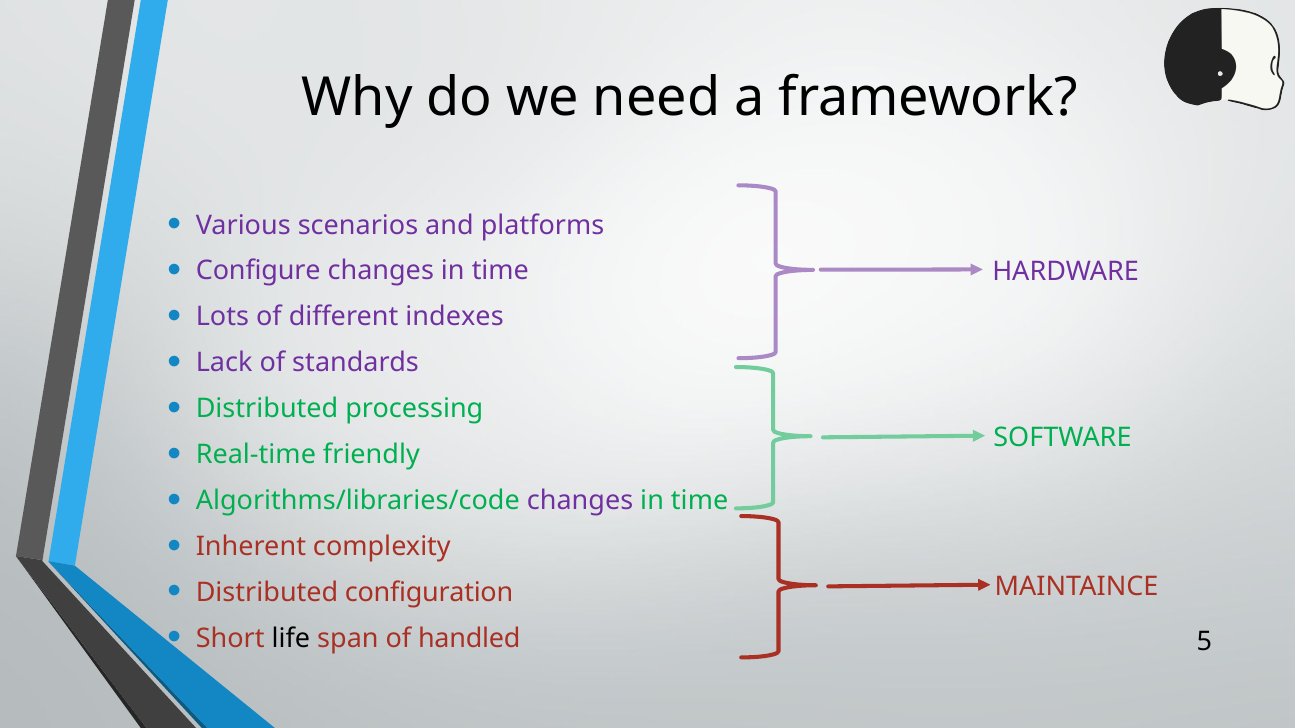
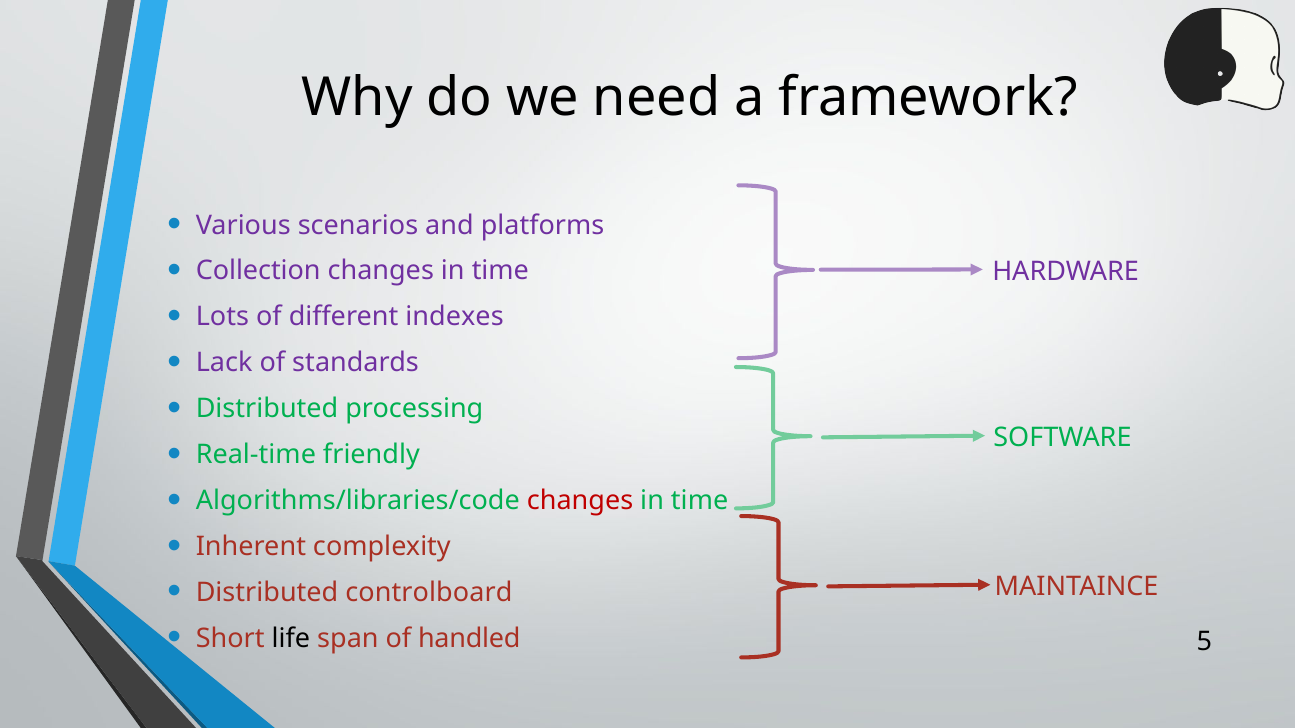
Configure: Configure -> Collection (258, 271)
changes colour: purple -> red (580, 501)
configuration: configuration -> controlboard (429, 593)
